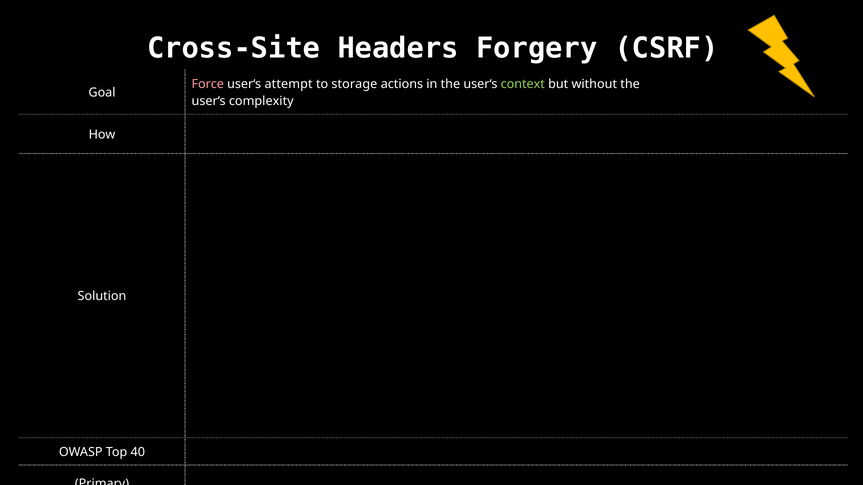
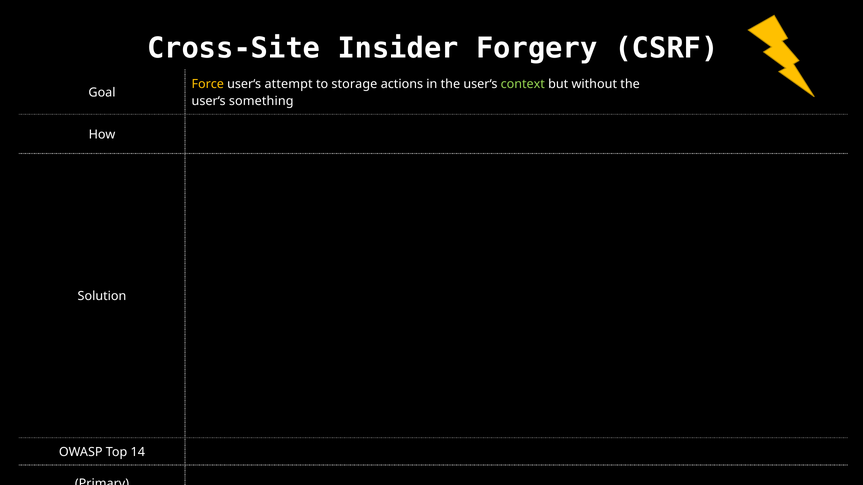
Headers: Headers -> Insider (398, 48)
Force colour: pink -> yellow (208, 84)
complexity: complexity -> something (261, 101)
40: 40 -> 14 (138, 453)
